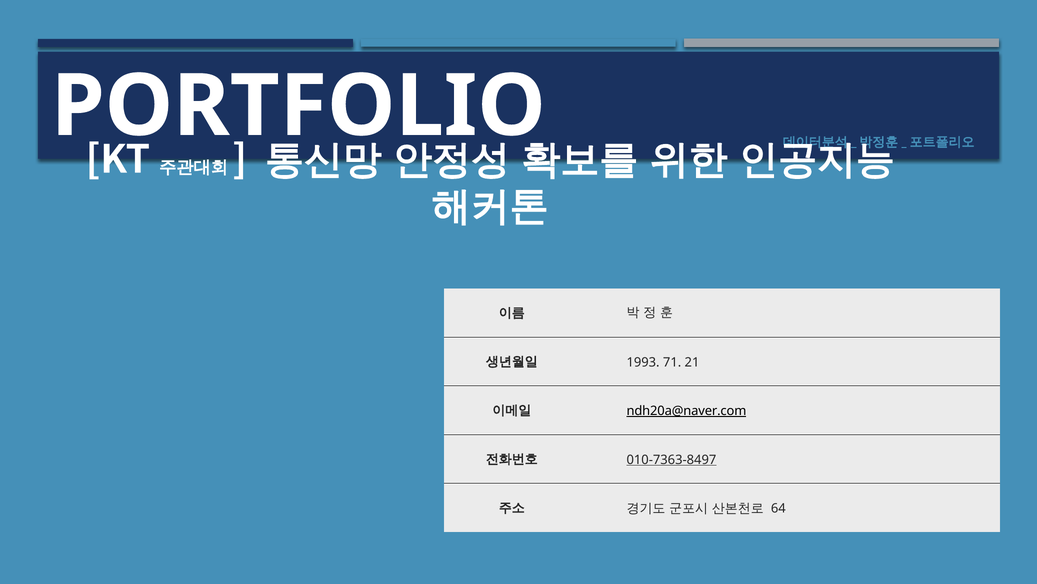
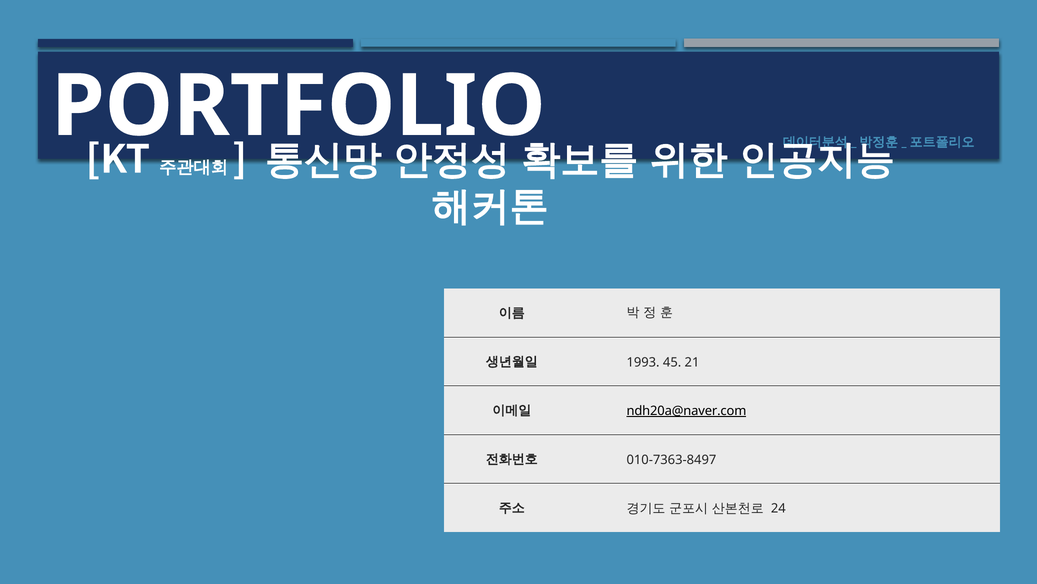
71: 71 -> 45 (672, 362)
010-7363-8497 underline: present -> none (671, 459)
64: 64 -> 24 (778, 508)
